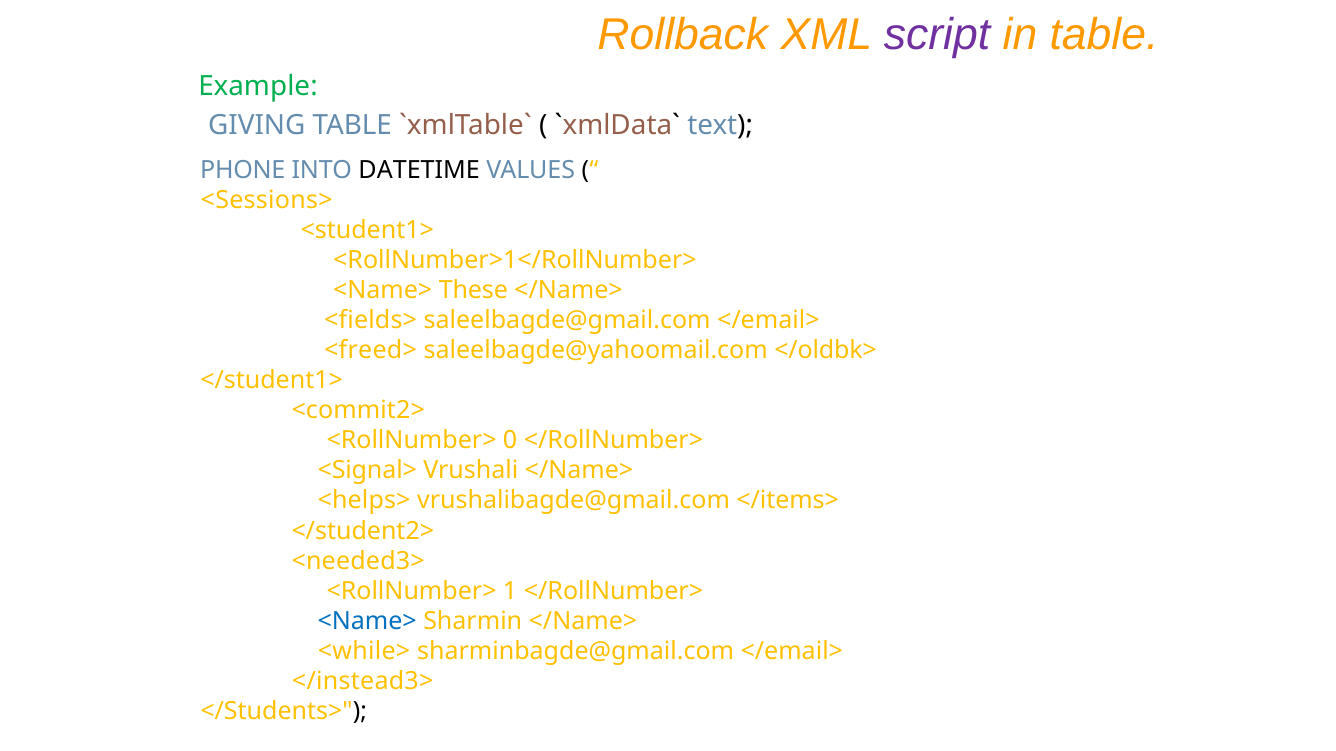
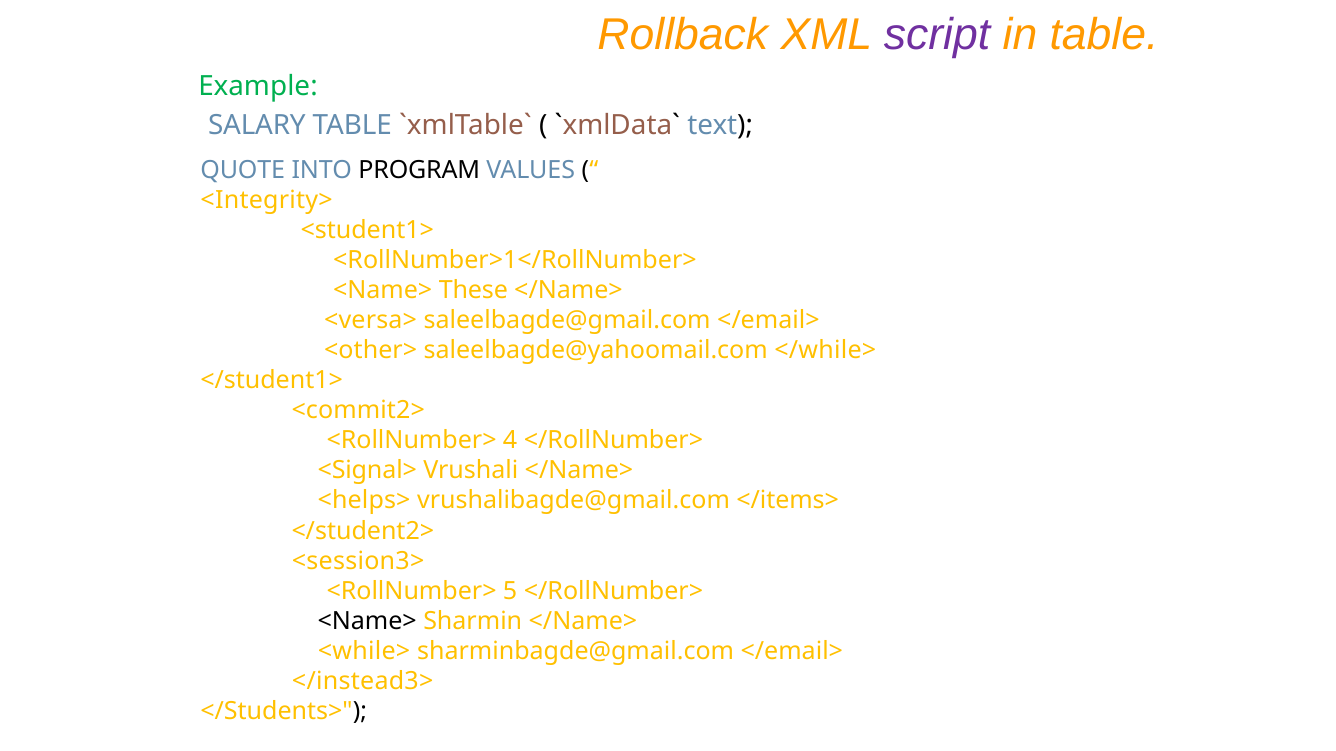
GIVING: GIVING -> SALARY (257, 125)
PHONE: PHONE -> QUOTE (243, 170)
DATETIME: DATETIME -> PROGRAM (419, 170)
<Sessions>: <Sessions> -> <Integrity> (267, 200)
<fields>: <fields> -> <versa> (371, 321)
<freed>: <freed> -> <other> (371, 351)
</oldbk>: </oldbk> -> </while> (825, 351)
0: 0 -> 4 (510, 441)
<needed3>: <needed3> -> <session3> (358, 561)
1: 1 -> 5 (510, 591)
<Name> colour: blue -> black (367, 621)
